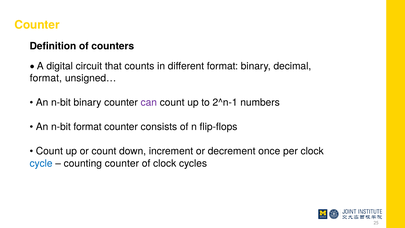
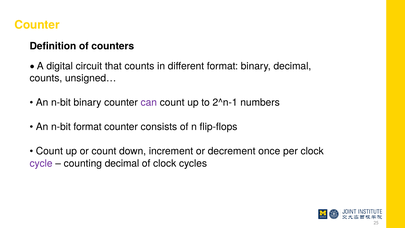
format: format -> counts (46, 78)
cycle colour: blue -> purple (41, 163)
counting counter: counter -> decimal (122, 163)
